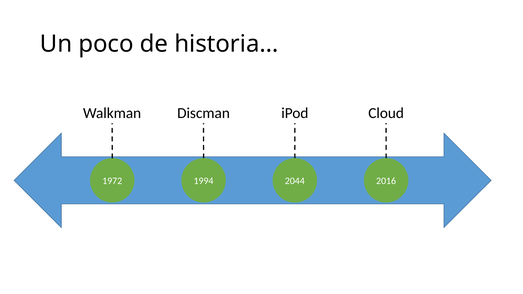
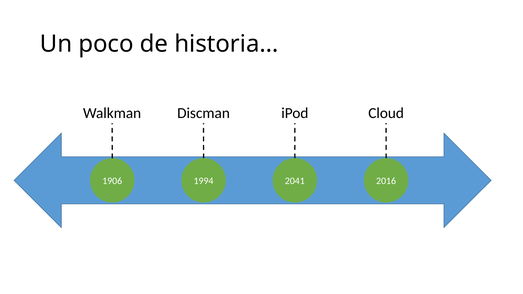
1972: 1972 -> 1906 (112, 181)
2044: 2044 -> 2041 (295, 181)
